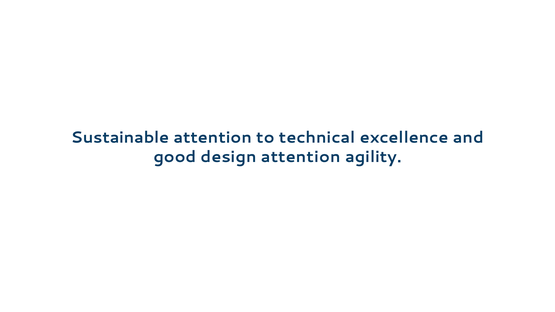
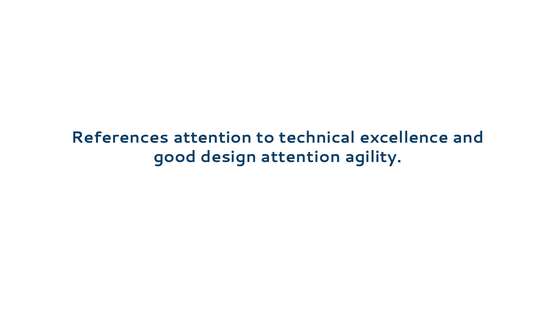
Sustainable: Sustainable -> References (120, 138)
